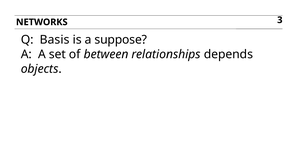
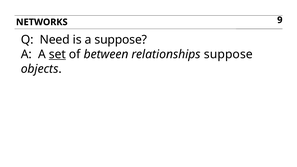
3: 3 -> 9 (280, 20)
Basis: Basis -> Need (55, 40)
set underline: none -> present (57, 54)
relationships depends: depends -> suppose (228, 54)
